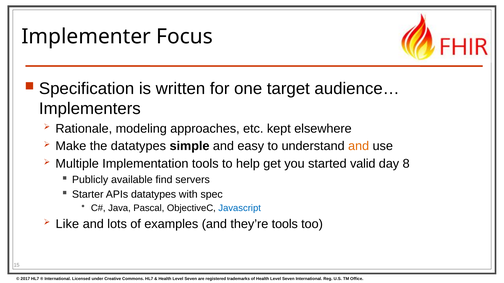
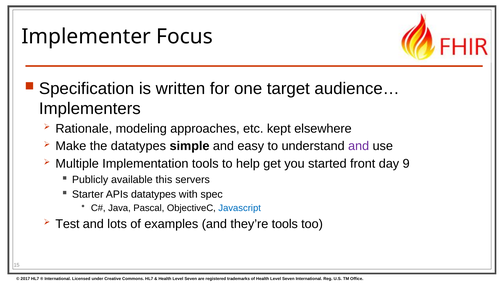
and colour: orange -> purple (359, 146)
valid: valid -> front (363, 164)
8: 8 -> 9 (406, 164)
find: find -> this (164, 180)
Like: Like -> Test (67, 224)
